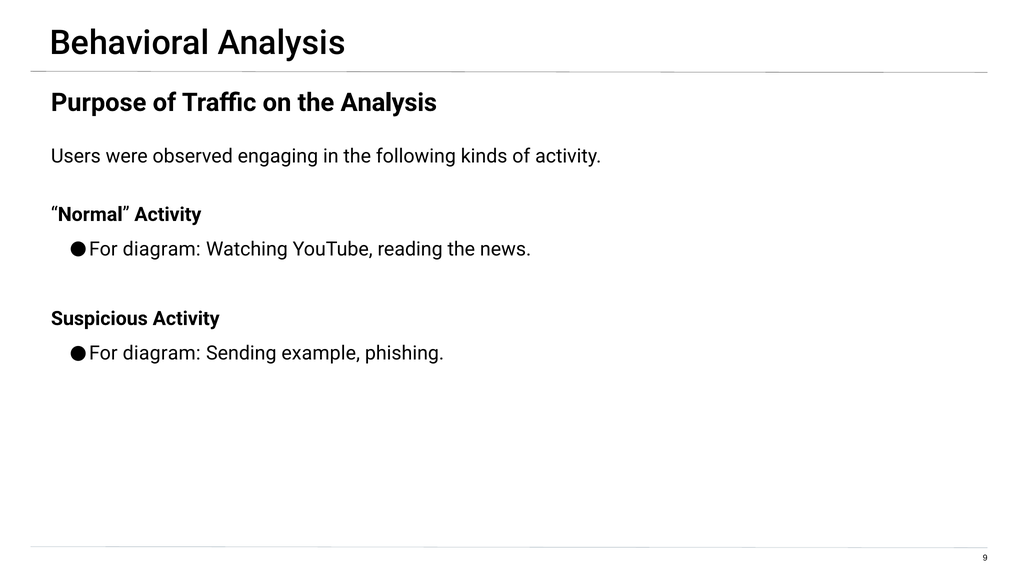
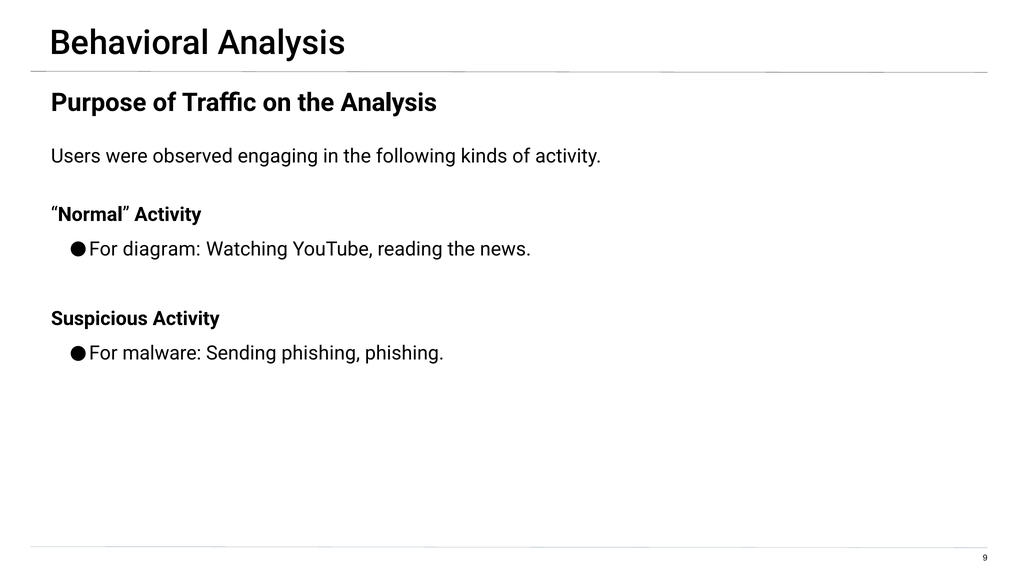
diagram: diagram -> malware (162, 353)
Sending example: example -> phishing (321, 353)
